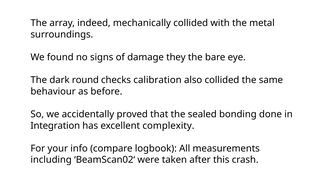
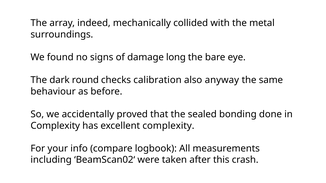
they: they -> long (176, 57)
also collided: collided -> anyway (222, 80)
Integration: Integration -> Complexity (55, 126)
